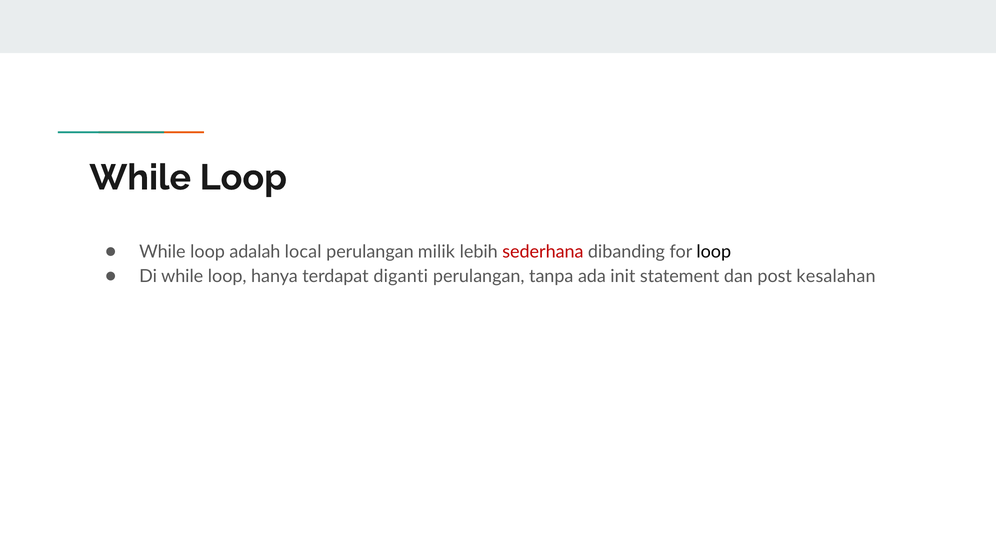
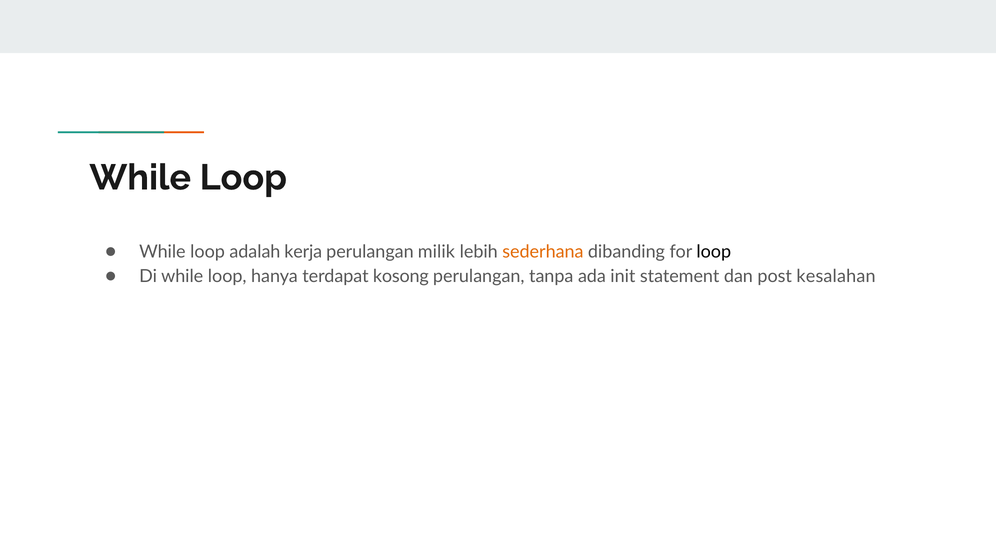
local: local -> kerja (303, 252)
sederhana colour: red -> orange (543, 252)
diganti: diganti -> kosong (401, 277)
